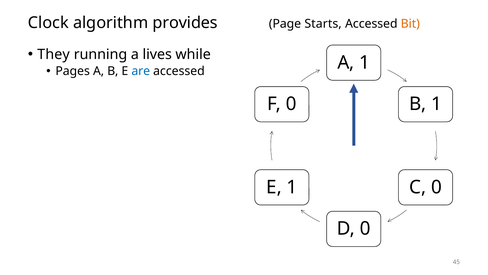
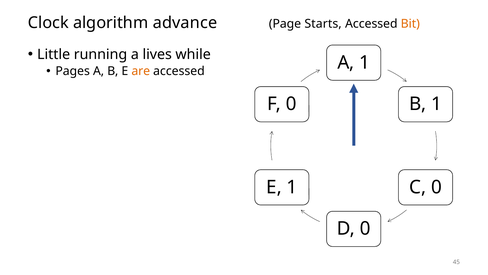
provides: provides -> advance (185, 23)
They: They -> Little (54, 54)
are colour: blue -> orange (141, 71)
